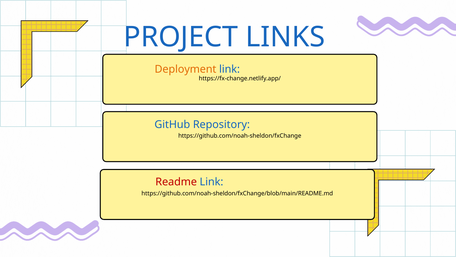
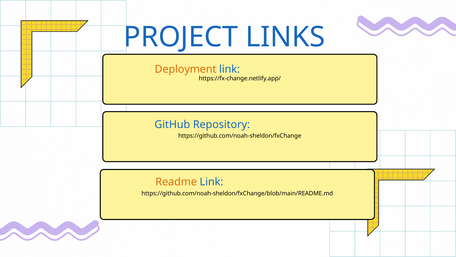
Readme colour: red -> orange (176, 182)
